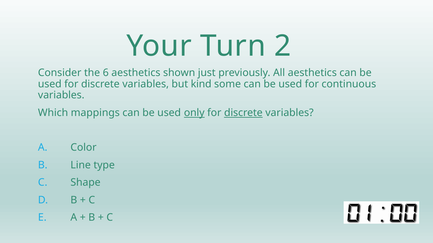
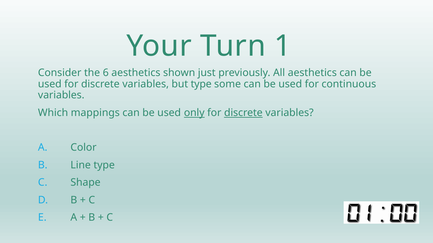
2: 2 -> 1 (283, 46)
but kind: kind -> type (201, 84)
